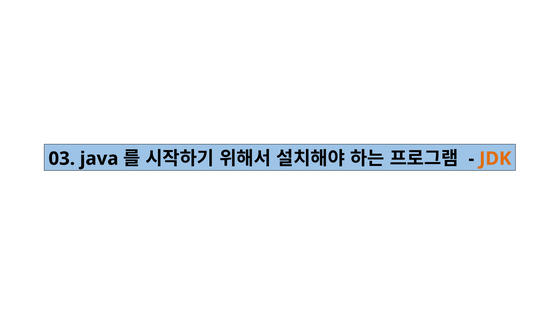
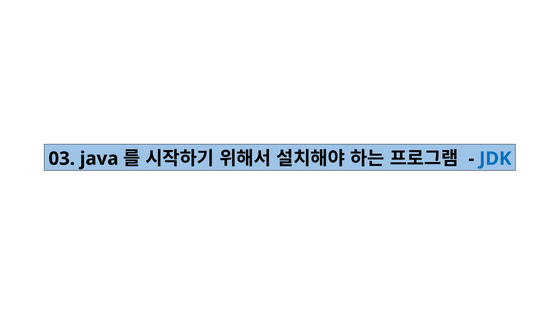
JDK colour: orange -> blue (495, 159)
